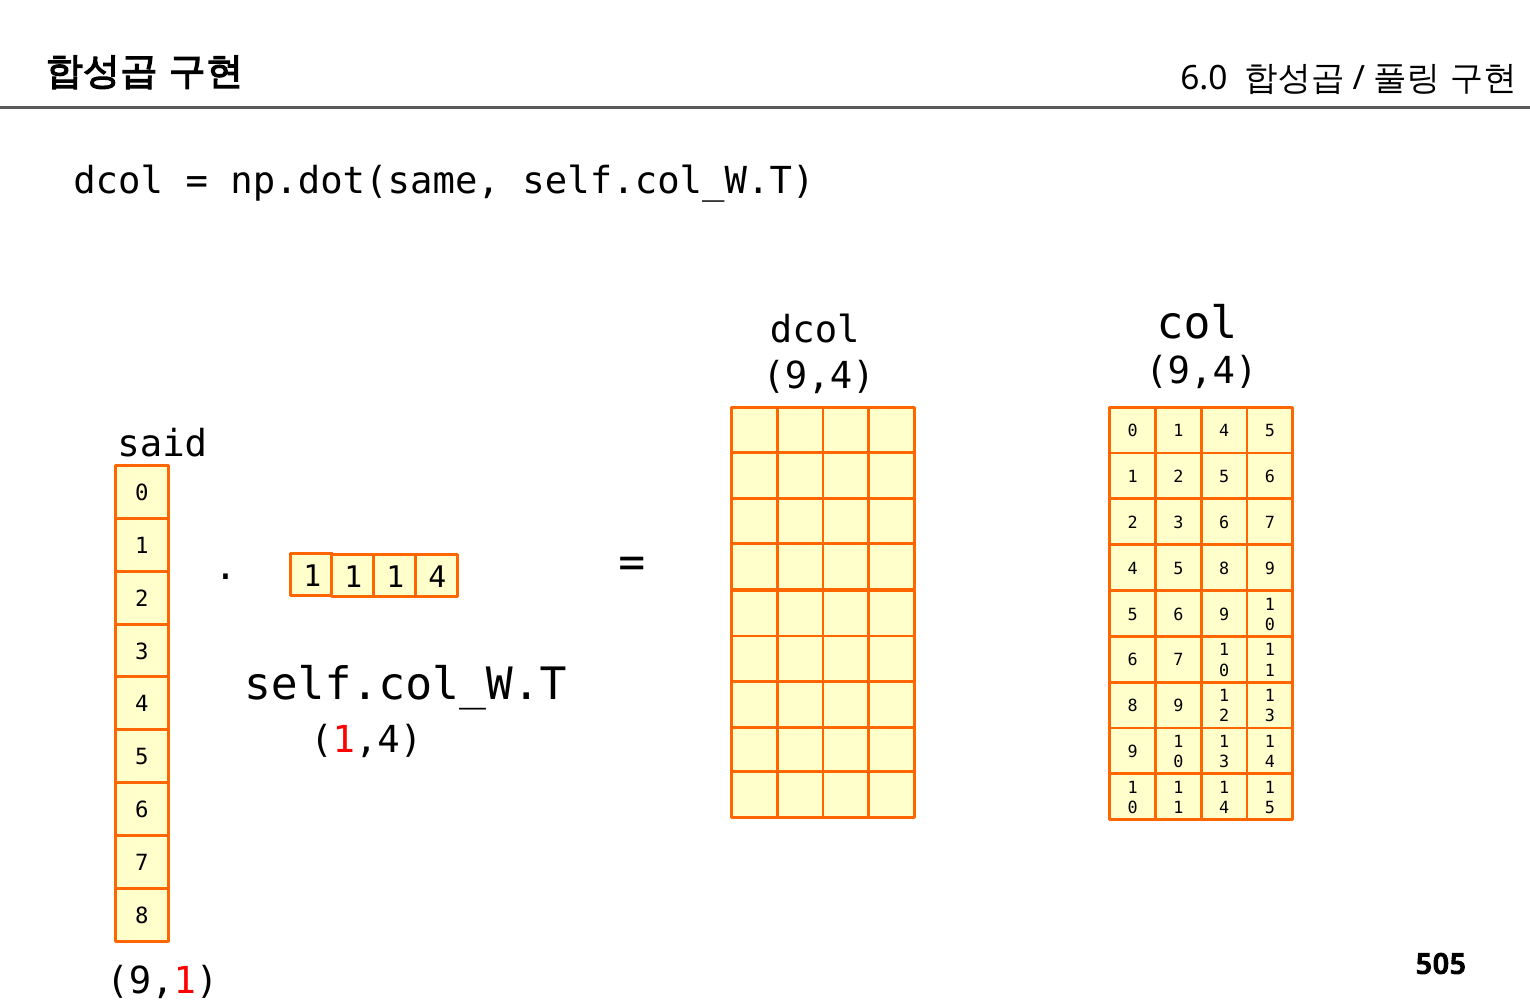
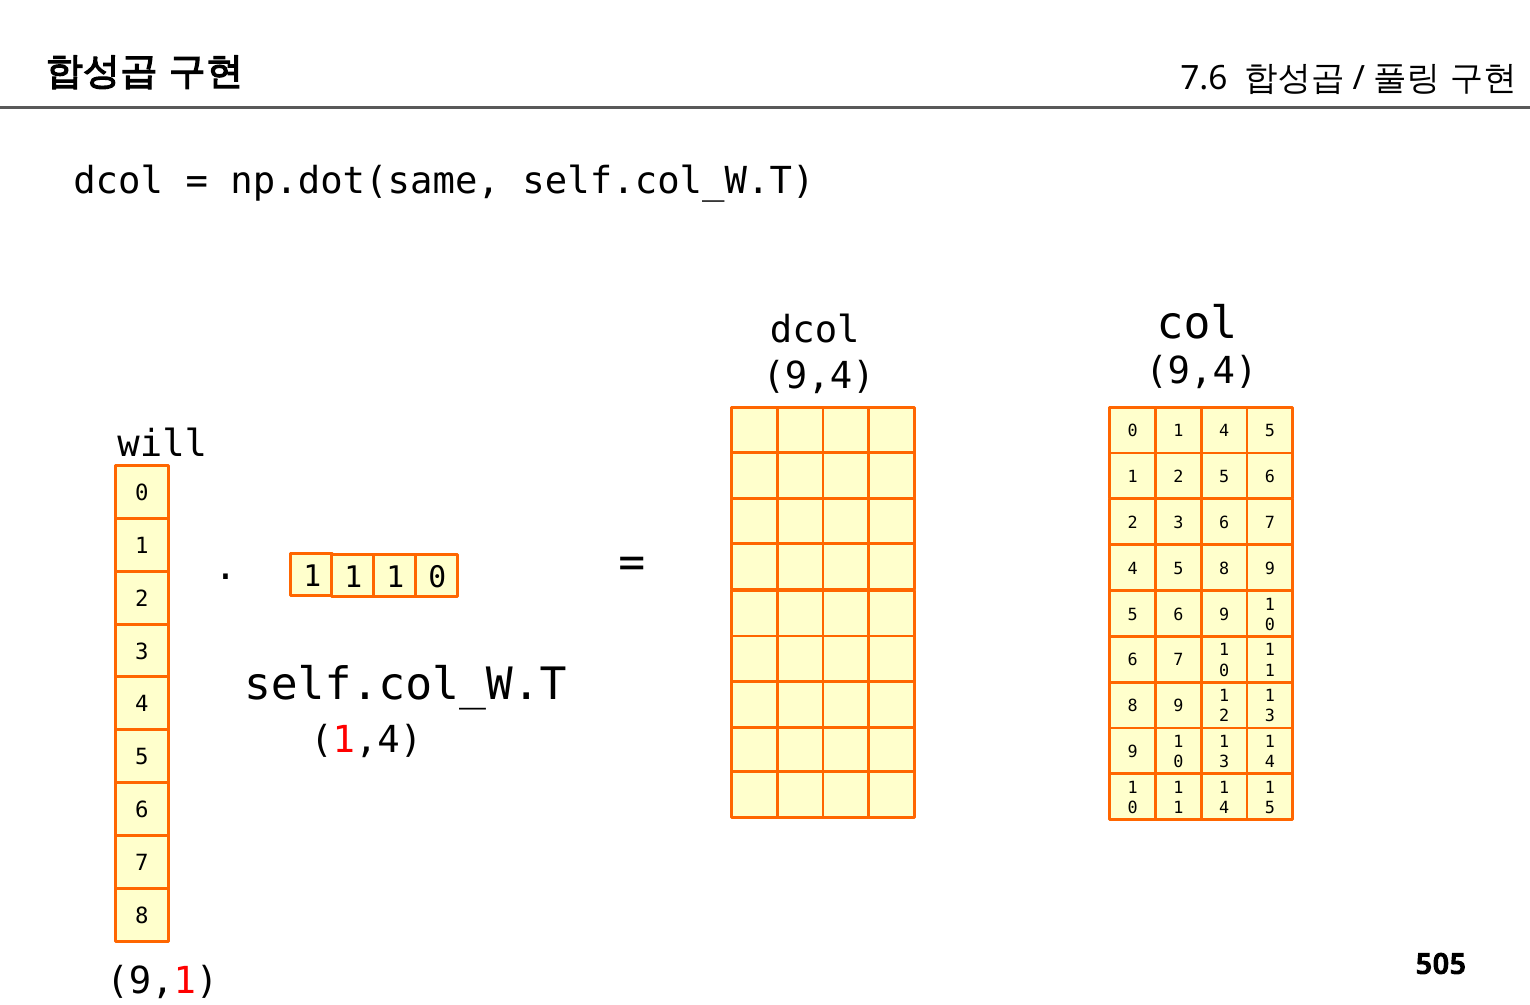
6.0: 6.0 -> 7.6 (1204, 78)
said: said -> will (162, 444)
4: 4 -> 0 (437, 578)
